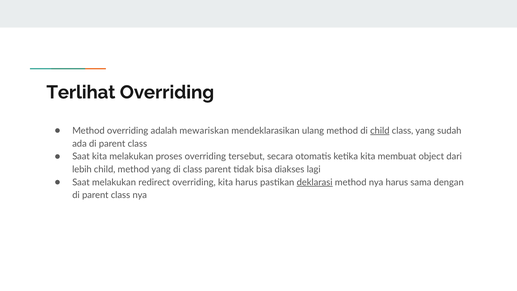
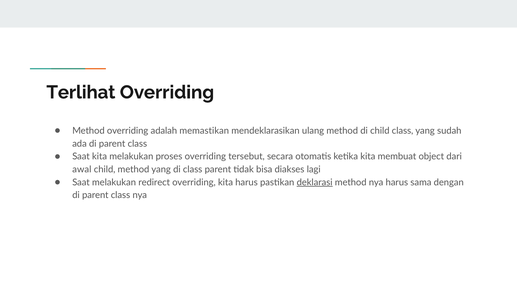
mewariskan: mewariskan -> memastikan (204, 131)
child underline: present -> none (380, 131)
lebih: lebih -> awal (82, 169)
